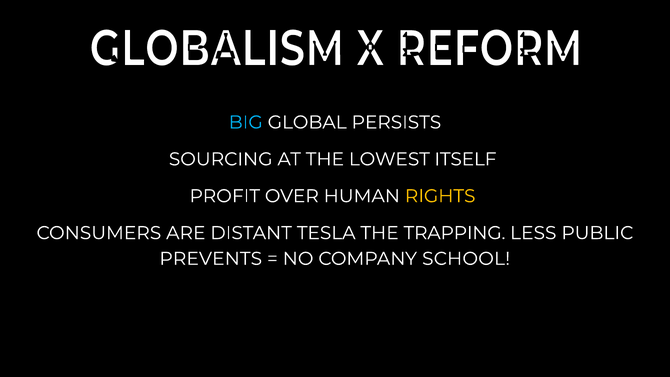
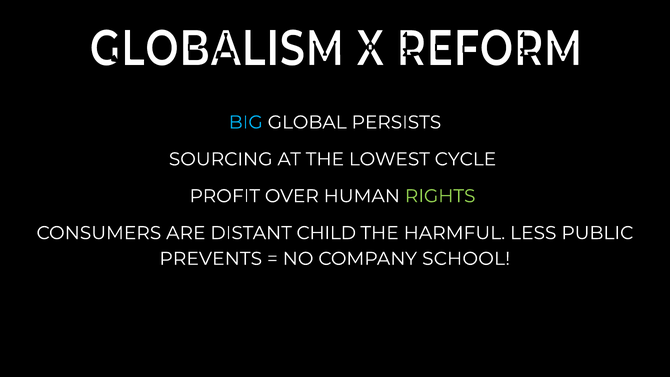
ITSELF: ITSELF -> CYCLE (465, 159)
RIGHTS colour: yellow -> light green (440, 196)
TESLA: TESLA -> CHILD (326, 233)
TRAPPING: TRAPPING -> HARMFUL (454, 233)
